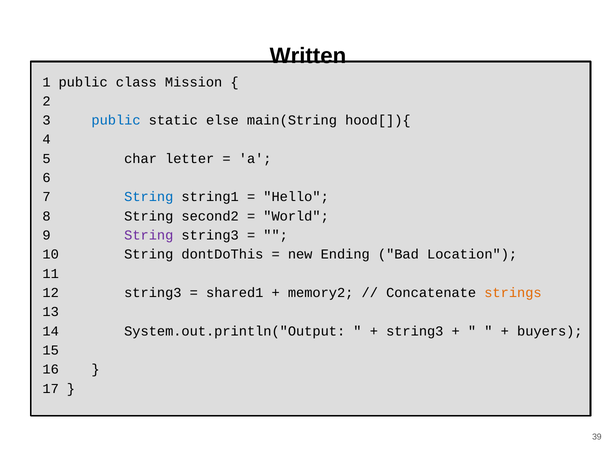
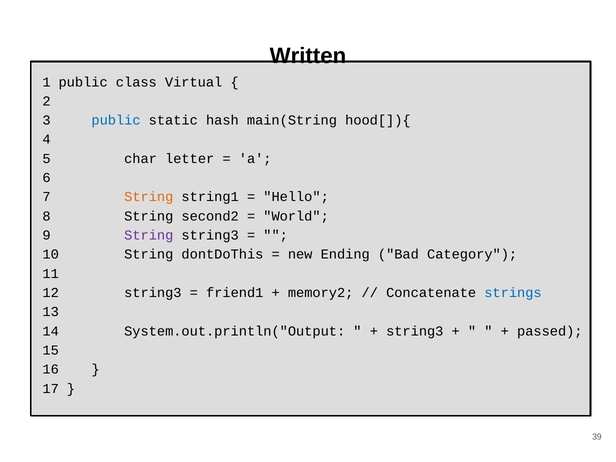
Mission: Mission -> Virtual (194, 82)
else: else -> hash (222, 120)
String colour: blue -> orange (149, 197)
Location: Location -> Category (472, 254)
shared1: shared1 -> friend1 (235, 293)
strings colour: orange -> blue (513, 293)
buyers: buyers -> passed (550, 331)
